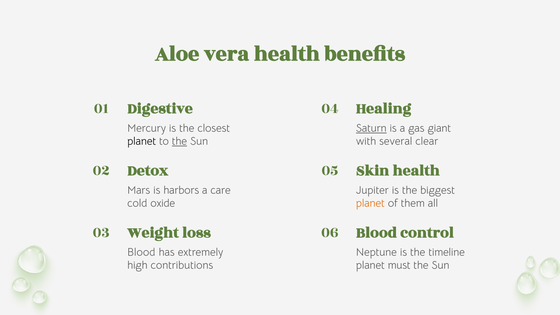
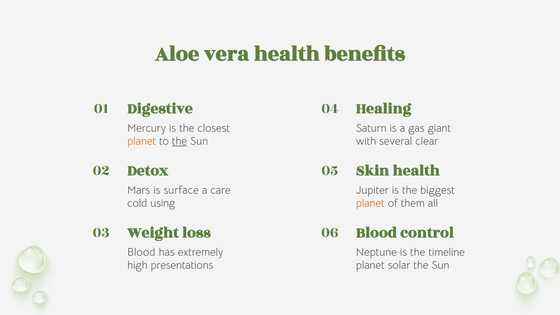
Saturn underline: present -> none (371, 128)
planet colour: black -> orange (142, 141)
harbors: harbors -> surface (181, 190)
oxide: oxide -> using (163, 203)
contributions: contributions -> presentations (182, 265)
must: must -> solar (399, 265)
